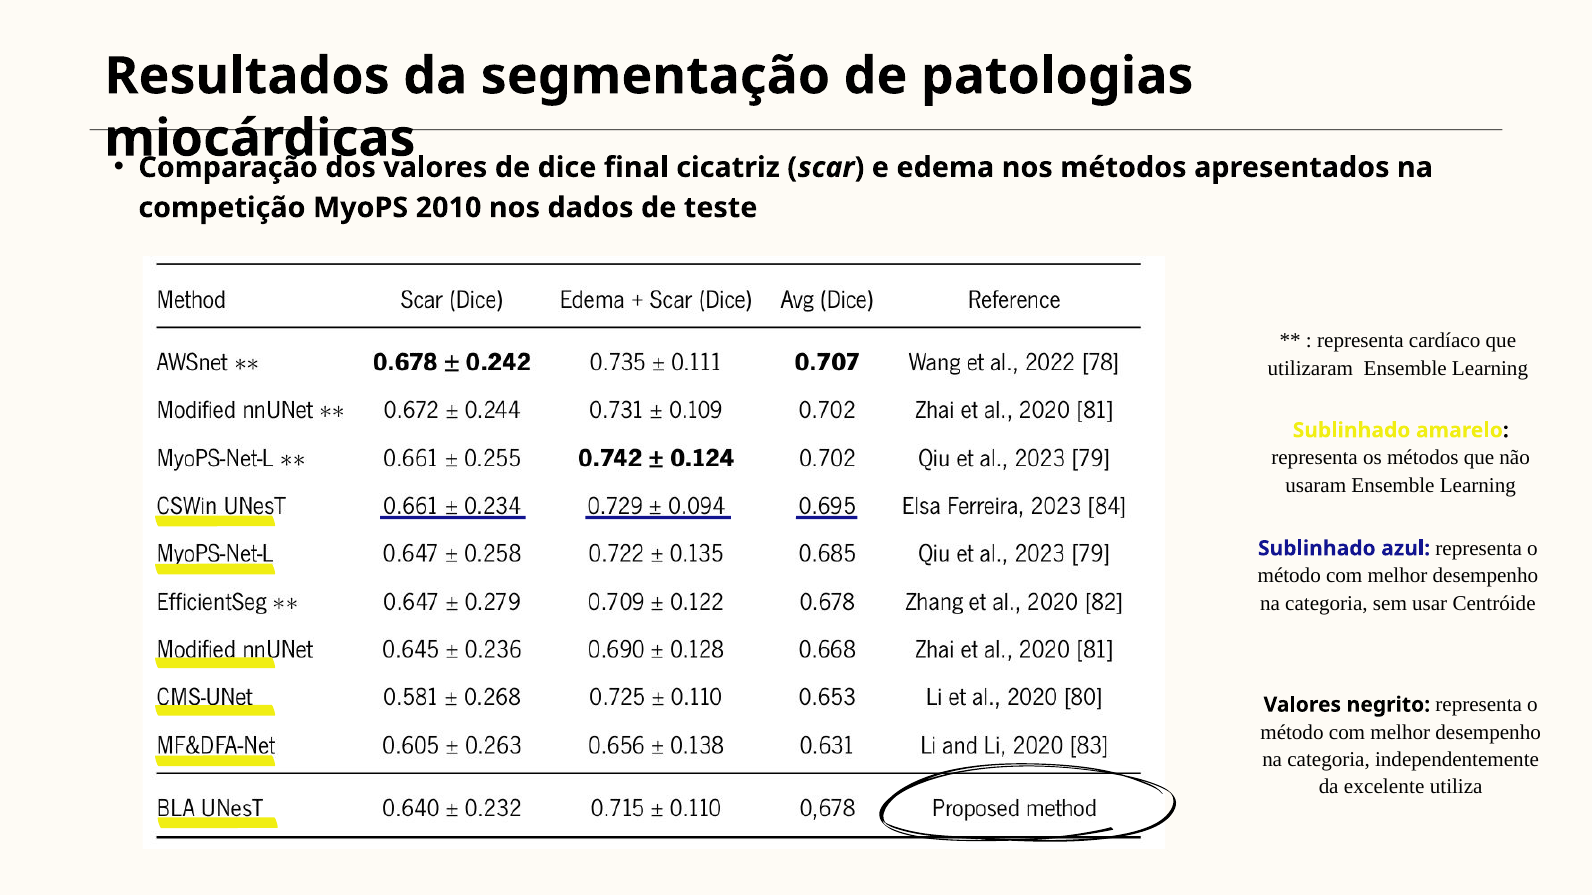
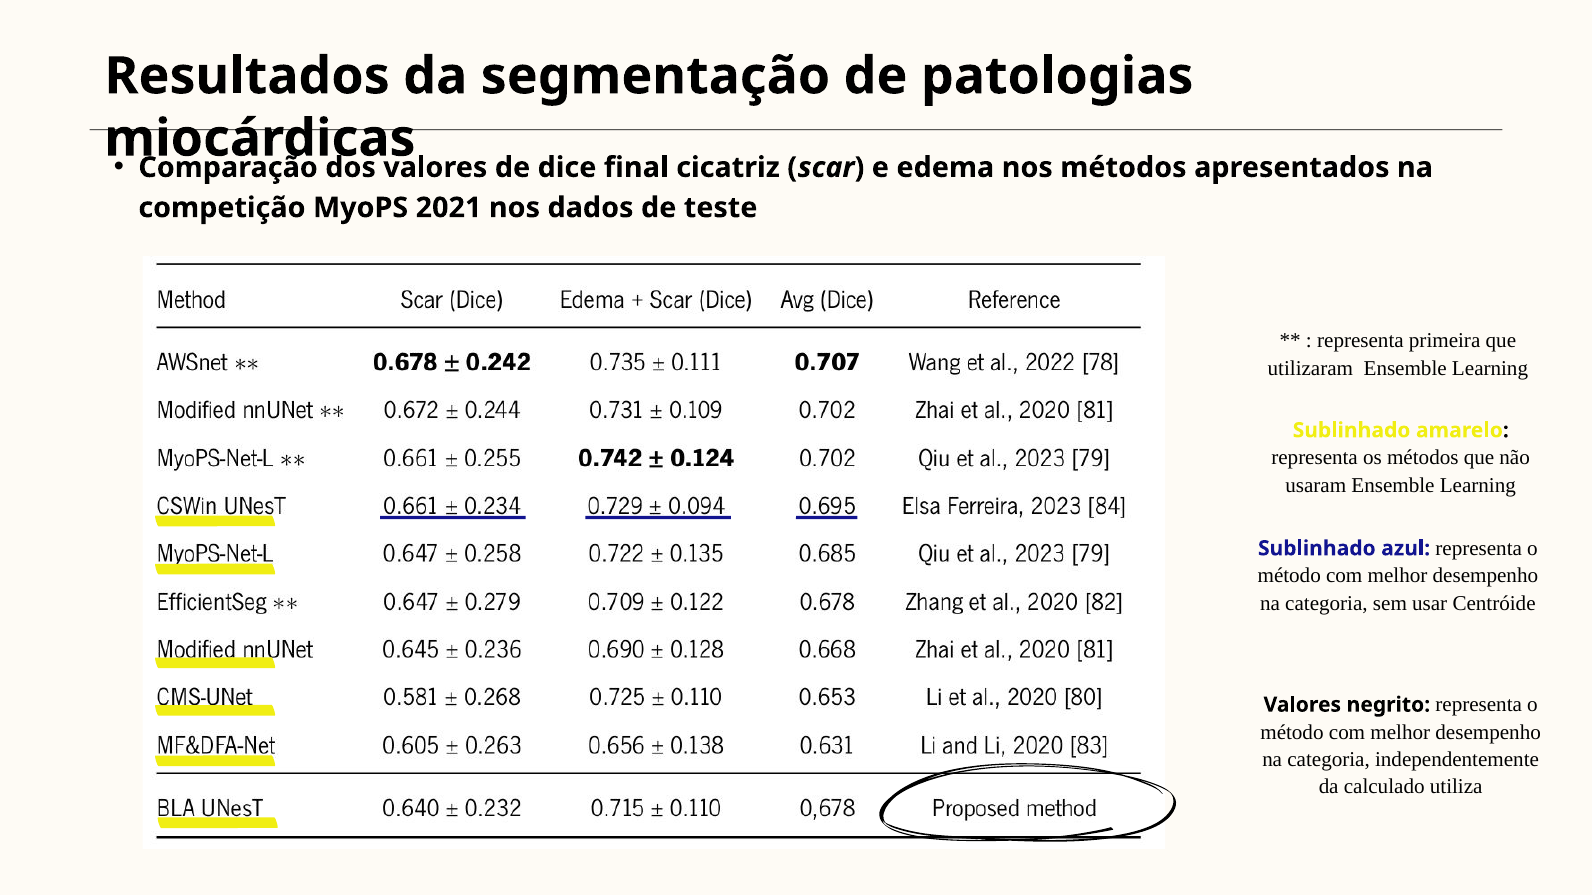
2010: 2010 -> 2021 (449, 208)
cardíaco: cardíaco -> primeira (1445, 341)
excelente: excelente -> calculado (1384, 787)
